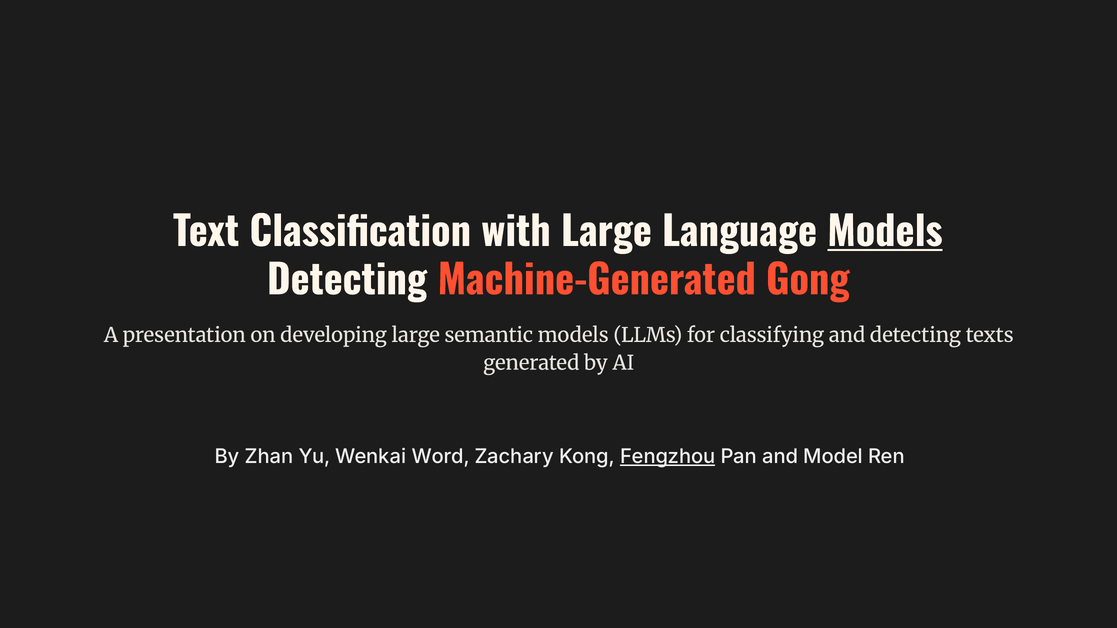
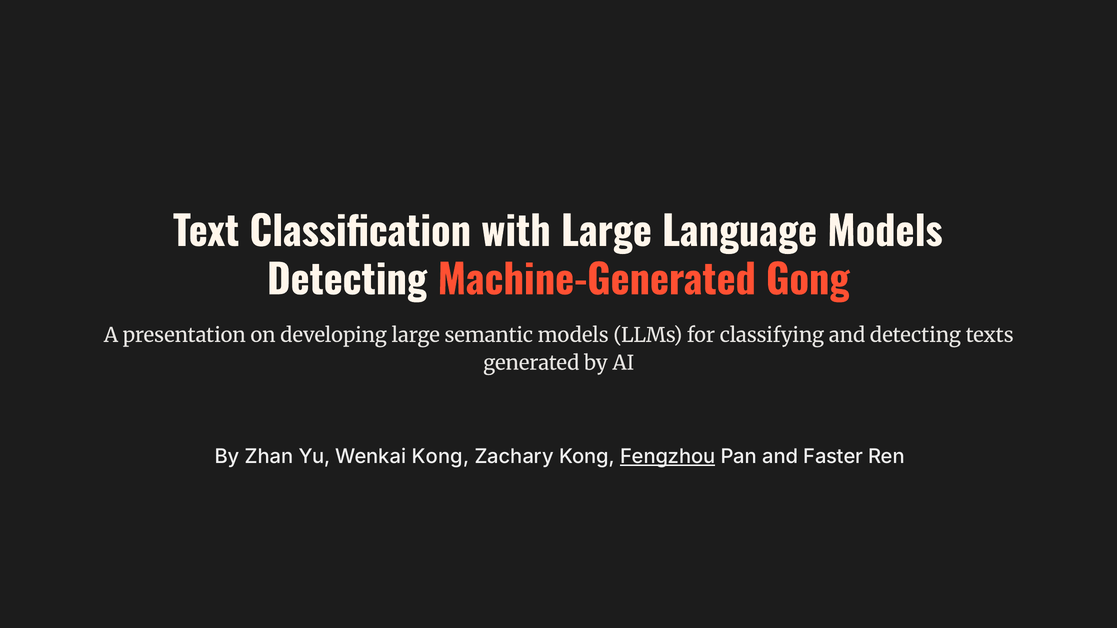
Models underline: present -> none (885, 233)
Wenkai Word: Word -> Kong (440, 457)
Model: Model -> Faster (833, 457)
